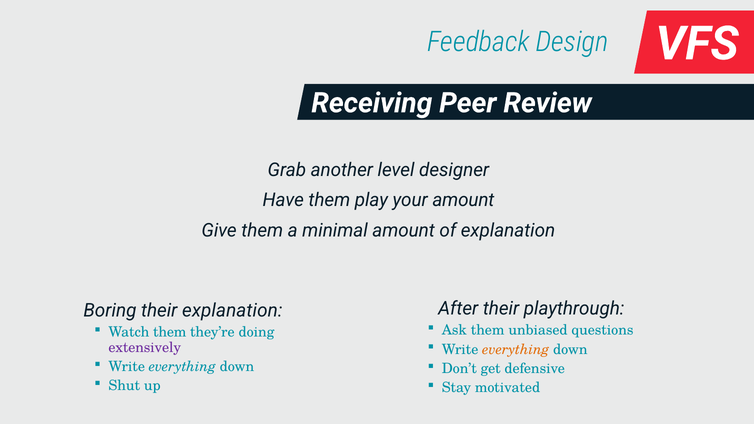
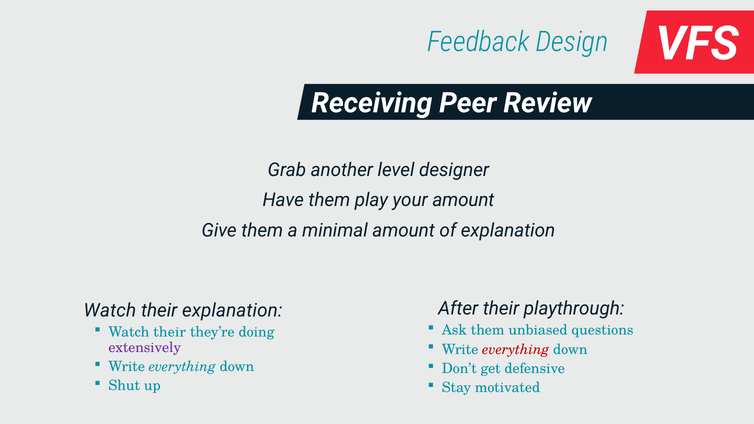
Boring: Boring -> Watch (110, 311)
them: them -> their (170, 332)
everything colour: orange -> red (516, 350)
